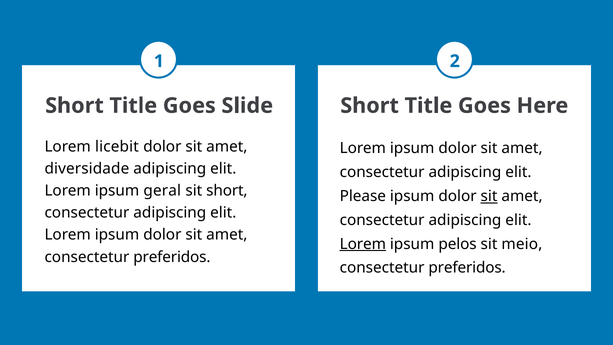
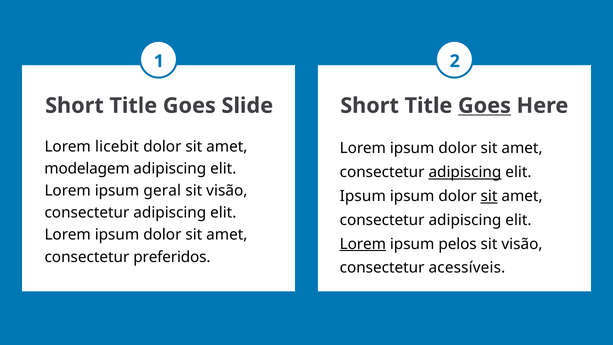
Goes underline: none -> present (484, 106)
diversidade: diversidade -> modelagem (87, 169)
adipiscing underline: none -> present (465, 172)
short: short -> visão (227, 191)
Please: Please -> Ipsum (363, 196)
meio: meio -> visão (522, 244)
preferidos: preferidos -> acessíveis (467, 268)
